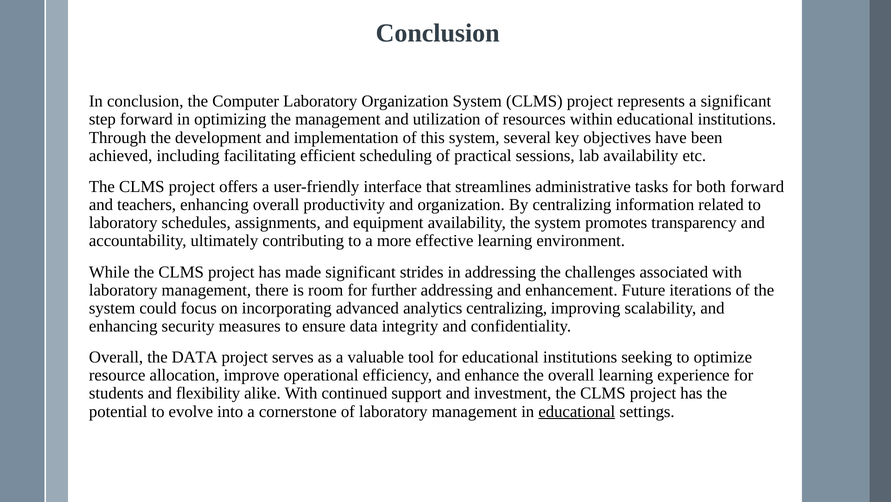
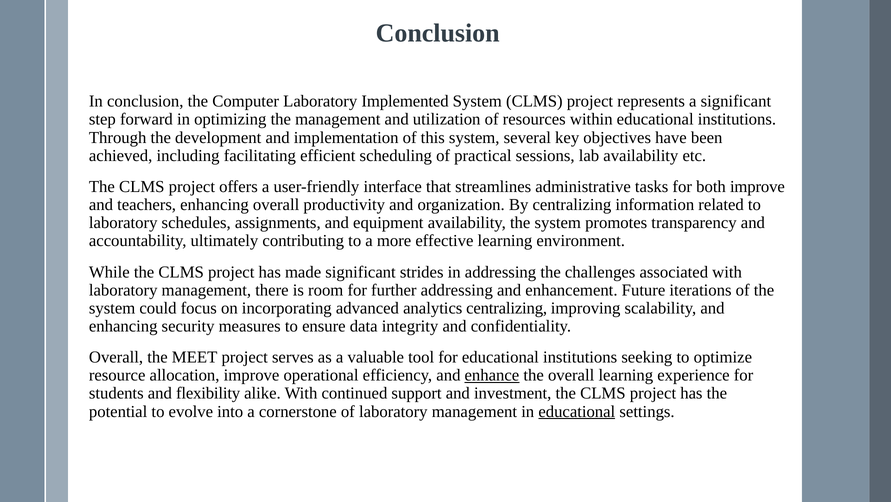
Laboratory Organization: Organization -> Implemented (405, 101)
both forward: forward -> improve (757, 186)
the DATA: DATA -> MEET (195, 357)
enhance underline: none -> present (492, 375)
